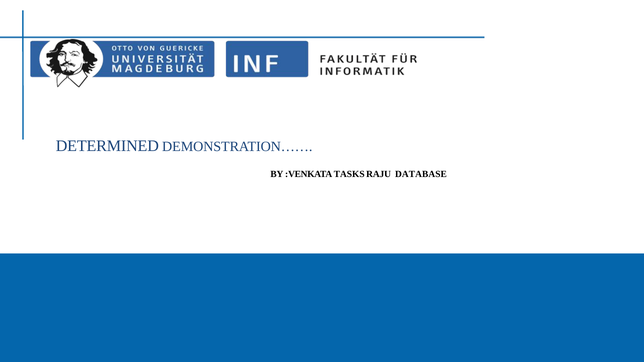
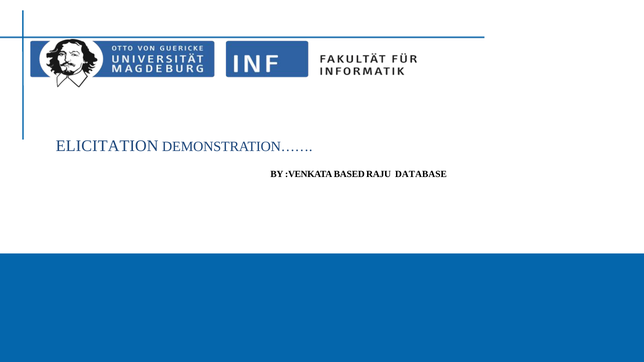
DETERMINED: DETERMINED -> ELICITATION (107, 146)
TASKS: TASKS -> BASED (349, 174)
